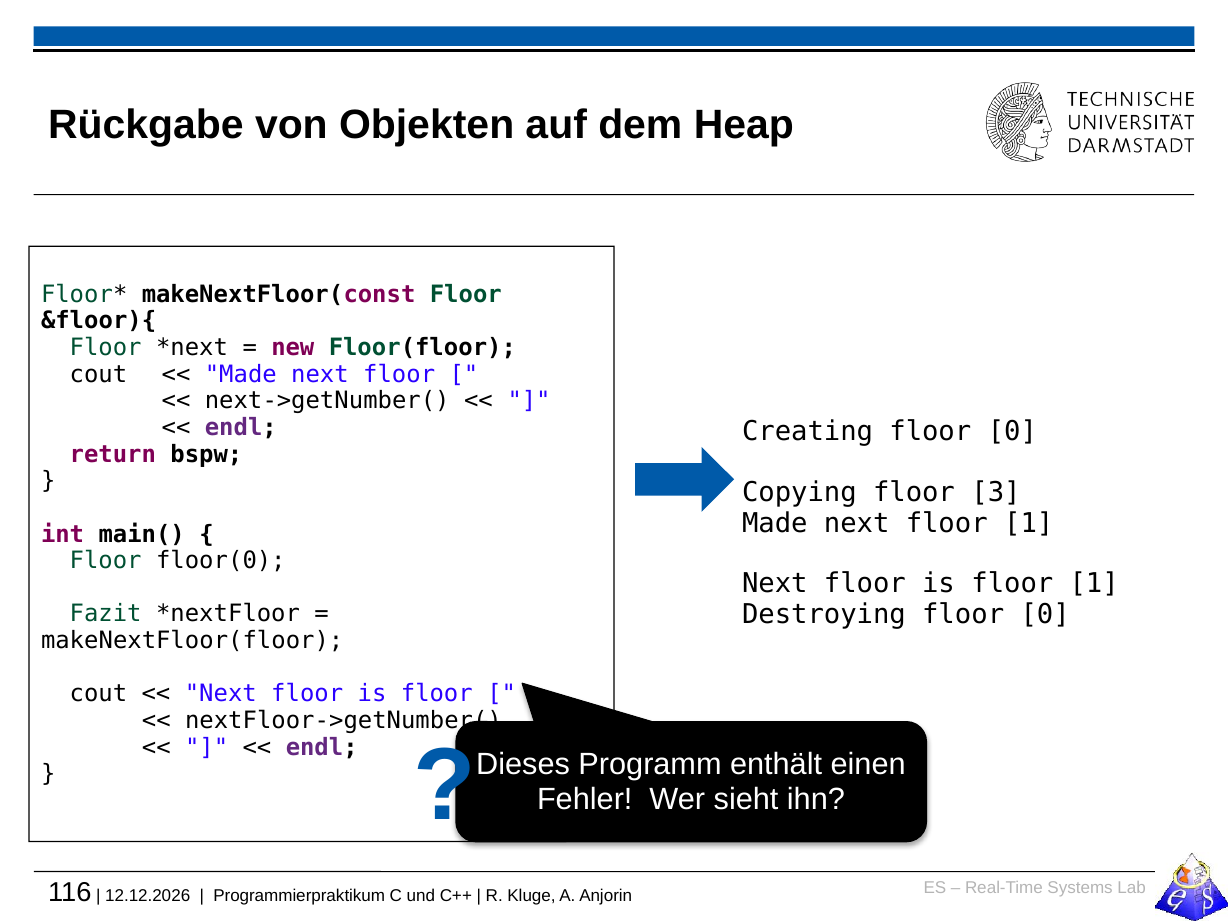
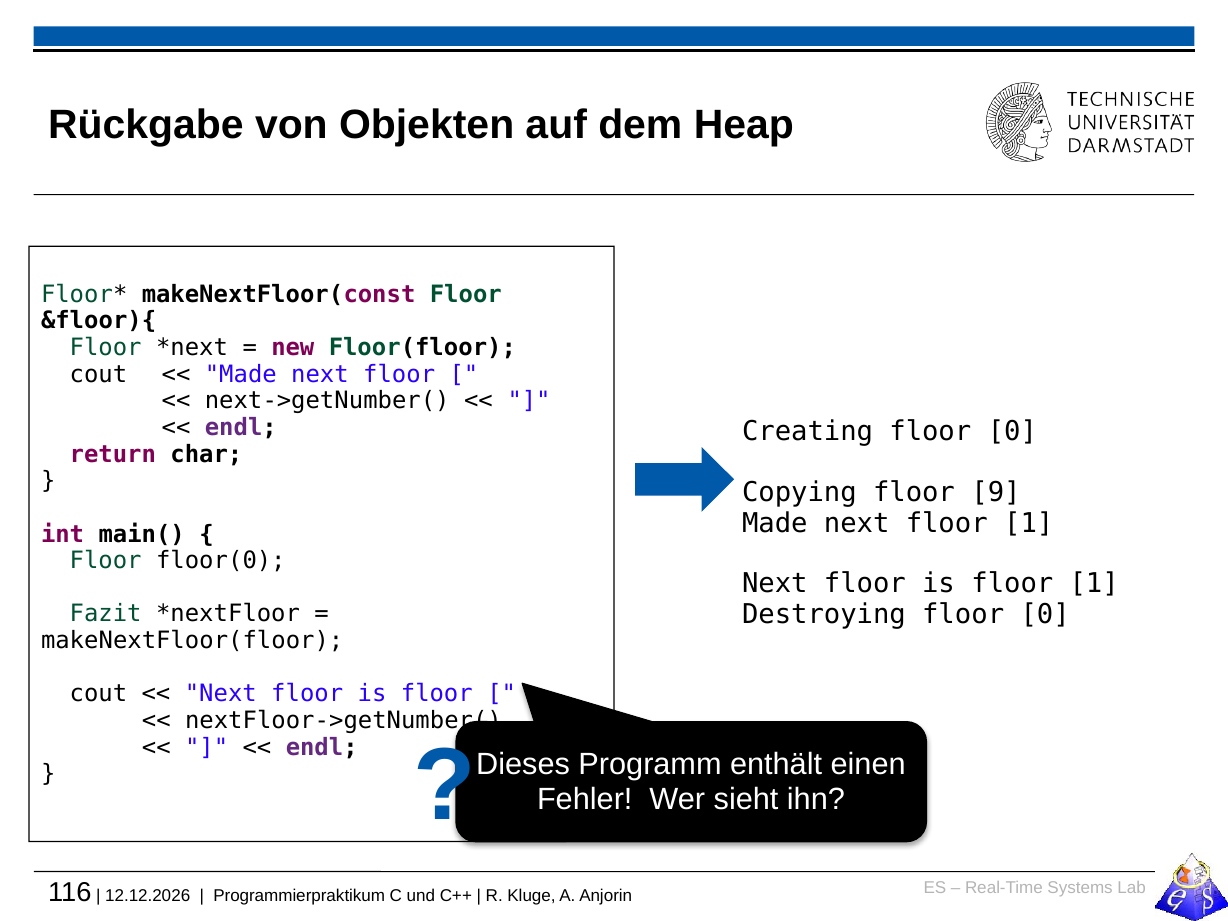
bspw: bspw -> char (206, 454)
3: 3 -> 9 (996, 493)
